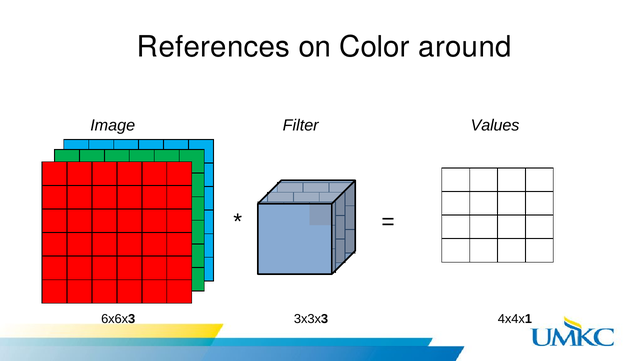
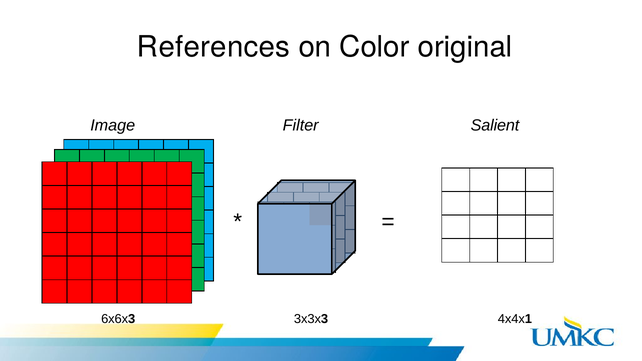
around: around -> original (465, 47)
Values: Values -> Salient (495, 126)
